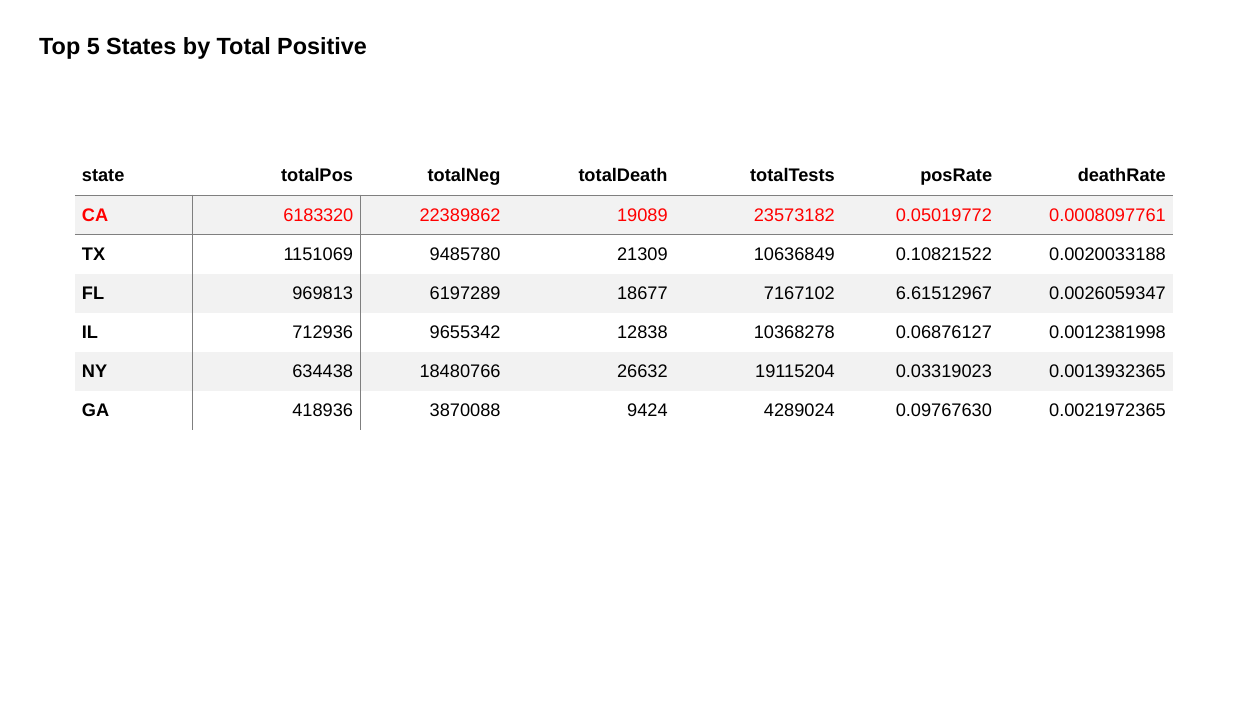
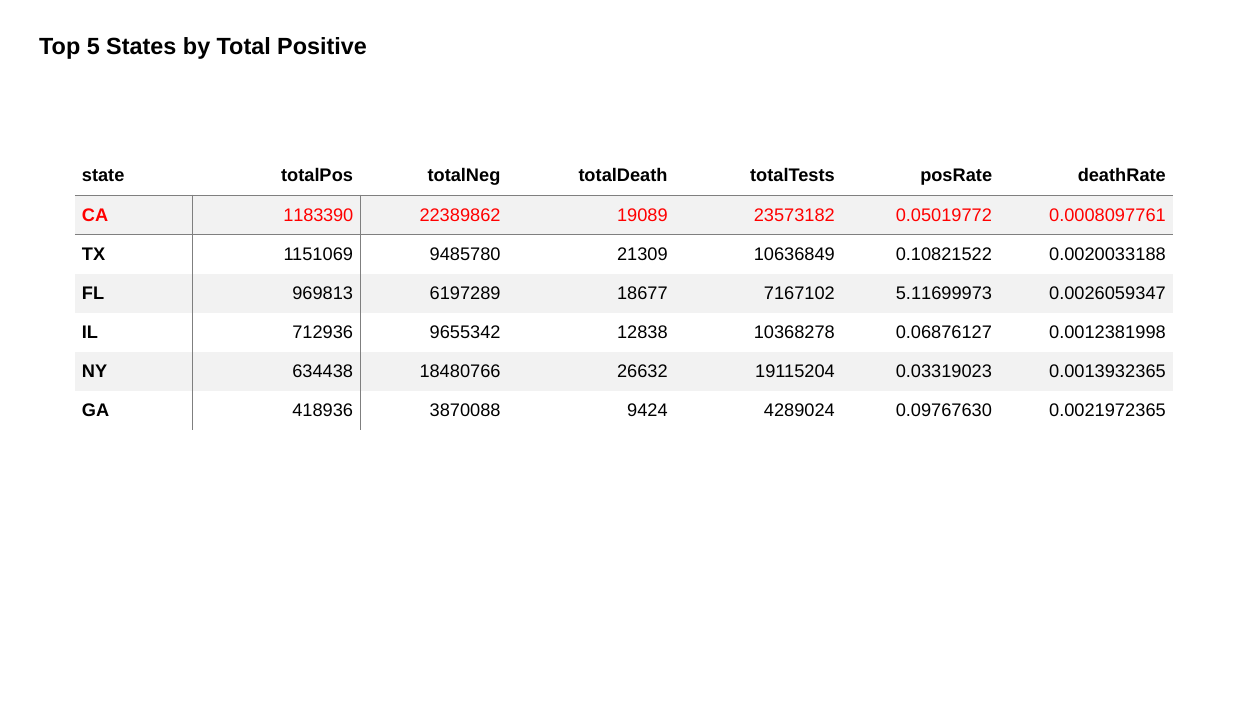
6183320: 6183320 -> 1183390 (318, 215)
6.61512967: 6.61512967 -> 5.11699973 (944, 293)
